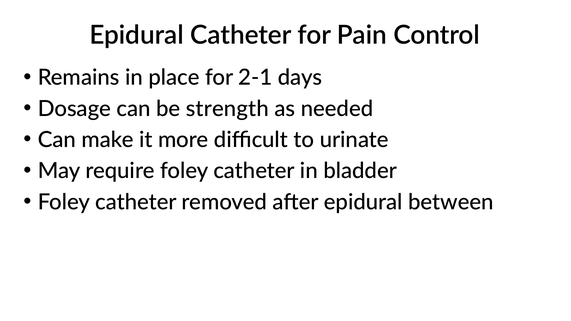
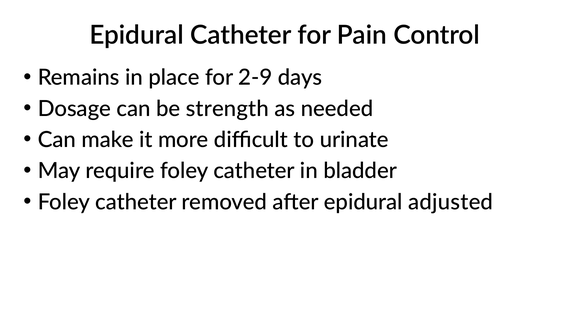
2-1: 2-1 -> 2-9 (255, 78)
between: between -> adjusted (451, 202)
